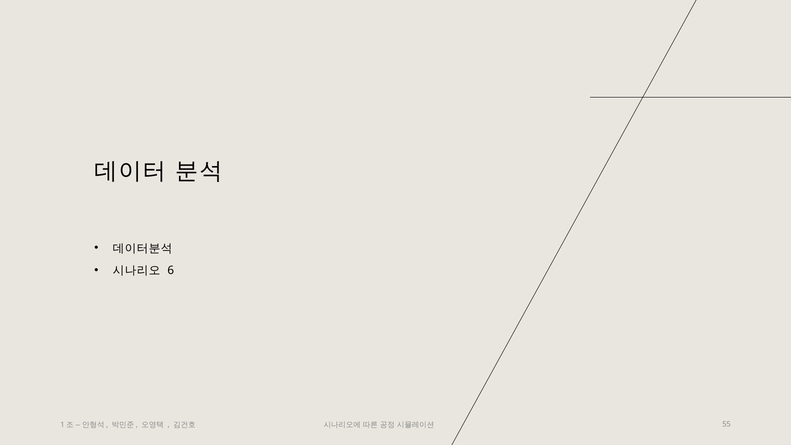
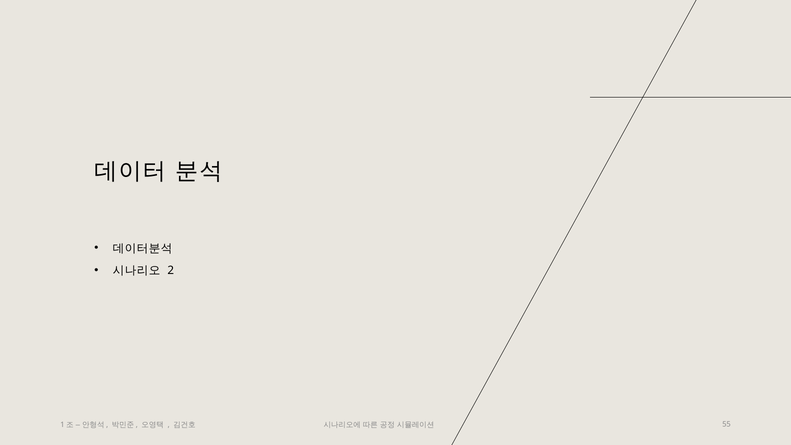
6: 6 -> 2 (171, 270)
